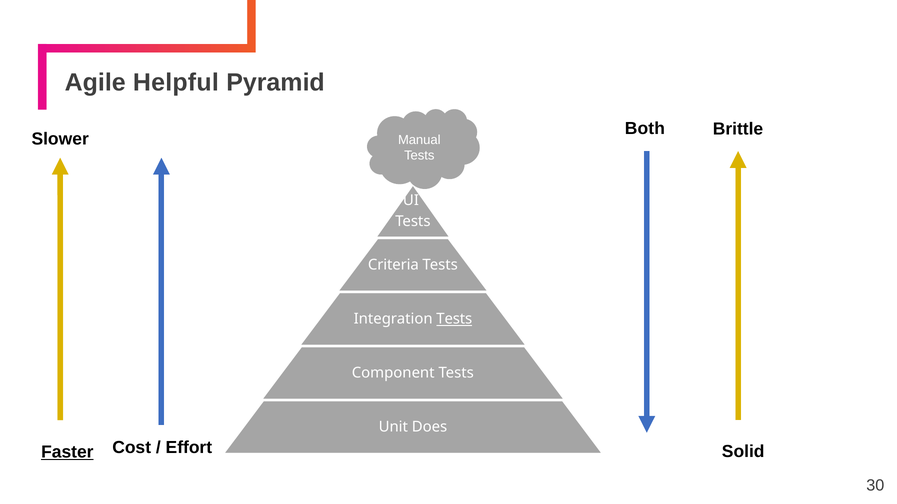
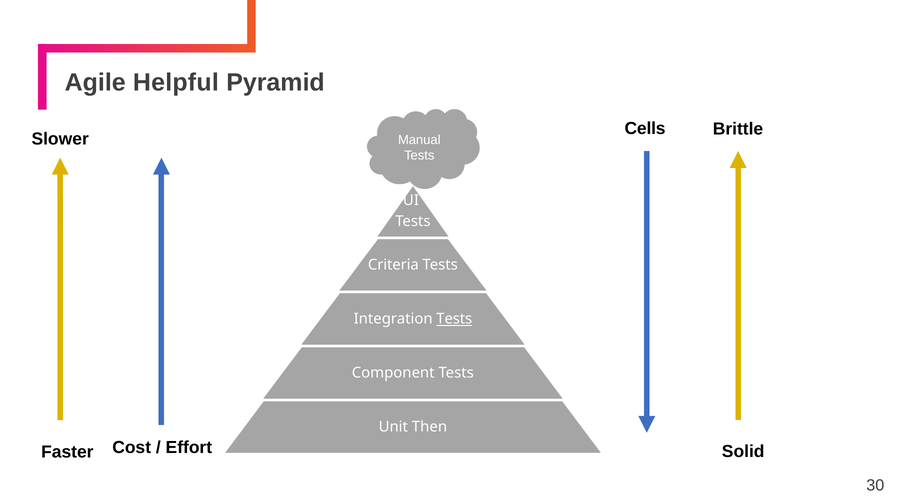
Both: Both -> Cells (645, 129)
Does: Does -> Then (429, 428)
Faster underline: present -> none (67, 452)
